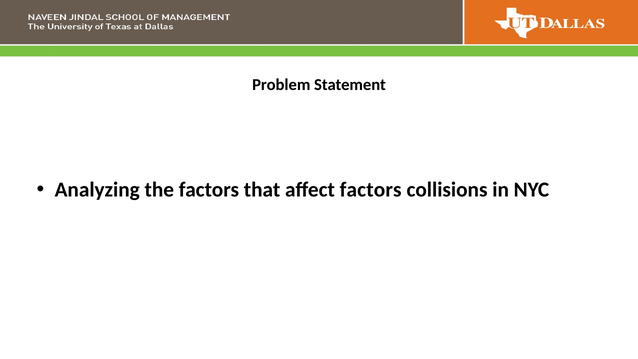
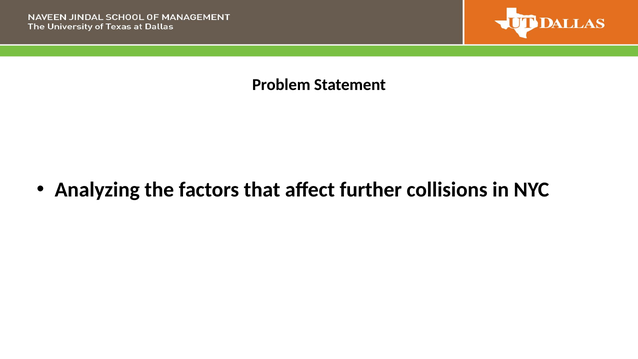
affect factors: factors -> further (371, 190)
